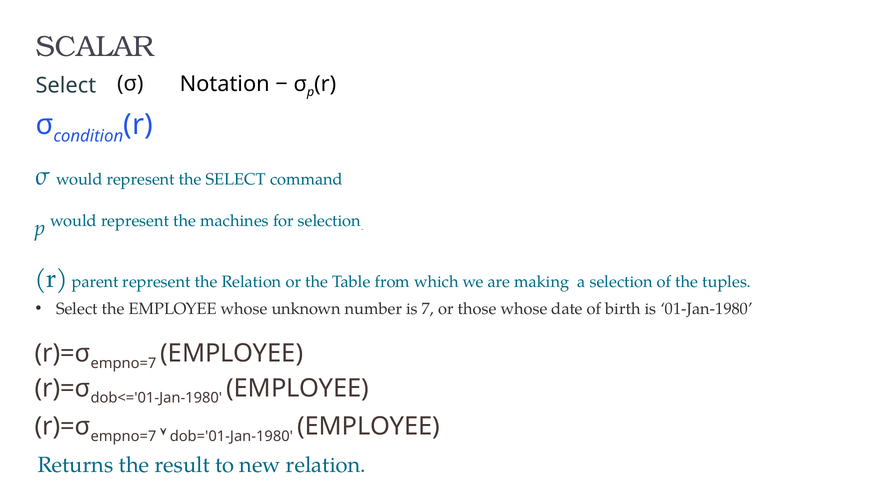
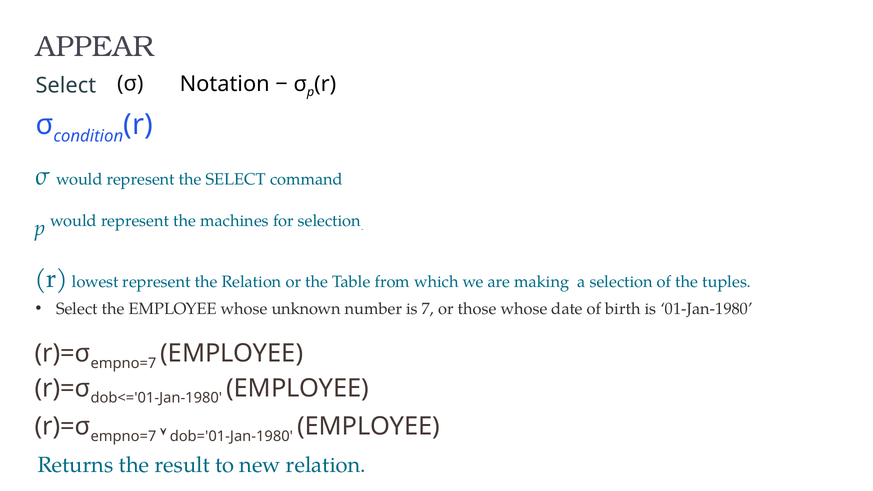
SCALAR: SCALAR -> APPEAR (95, 47)
parent: parent -> lowest (95, 282)
